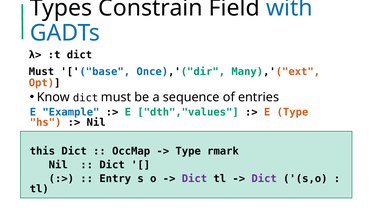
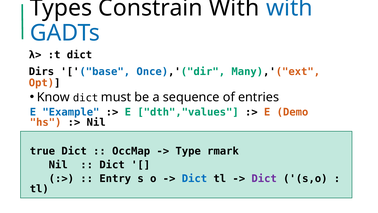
Constrain Field: Field -> With (234, 8)
Must: Must -> Dirs (41, 71)
E Type: Type -> Demo (292, 112)
this: this -> true (42, 151)
Dict colour: purple -> blue (194, 178)
